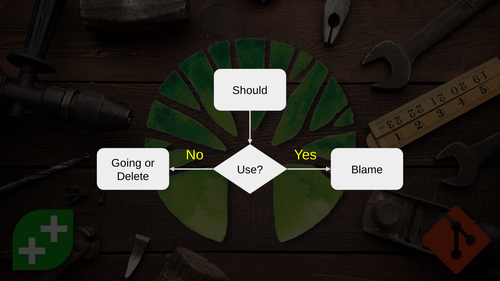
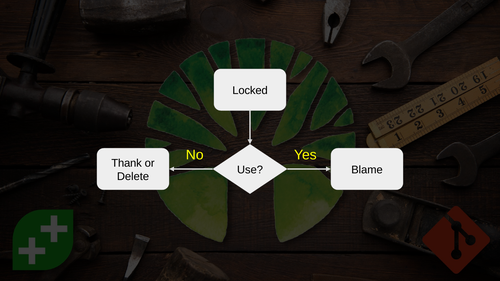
Should: Should -> Locked (250, 91)
Going: Going -> Thank (127, 163)
